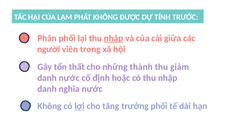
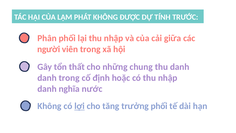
nhập underline: present -> none (114, 38)
thành: thành -> chung (141, 67)
thu giảm: giảm -> danh (180, 67)
danh nước: nước -> trong (69, 78)
